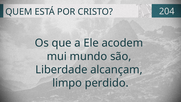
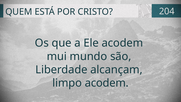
limpo perdido: perdido -> acodem (107, 83)
